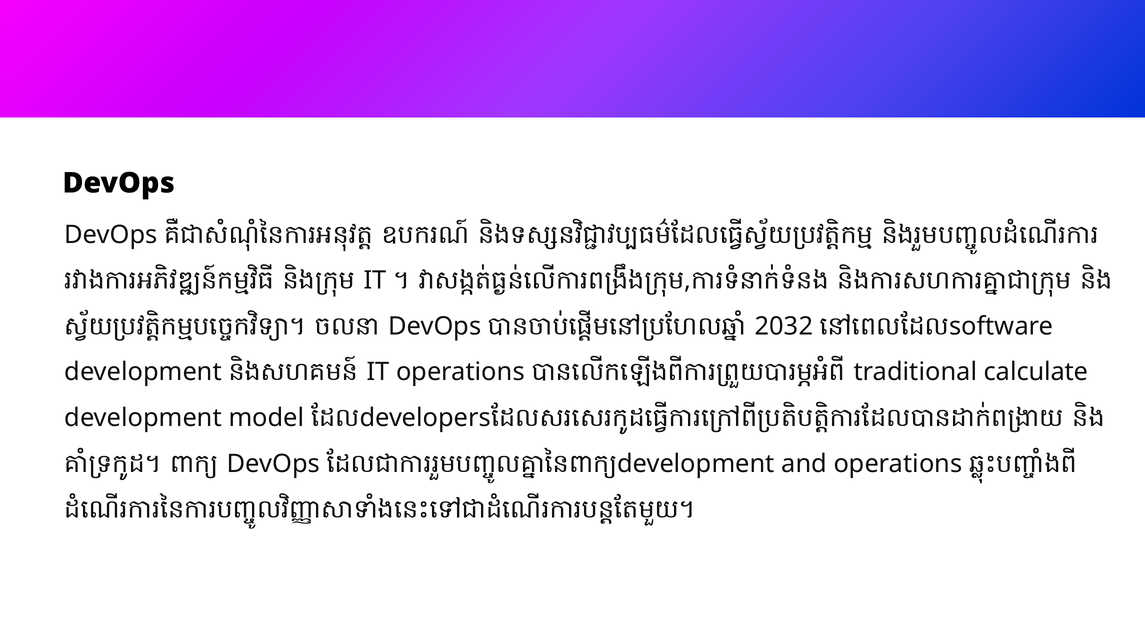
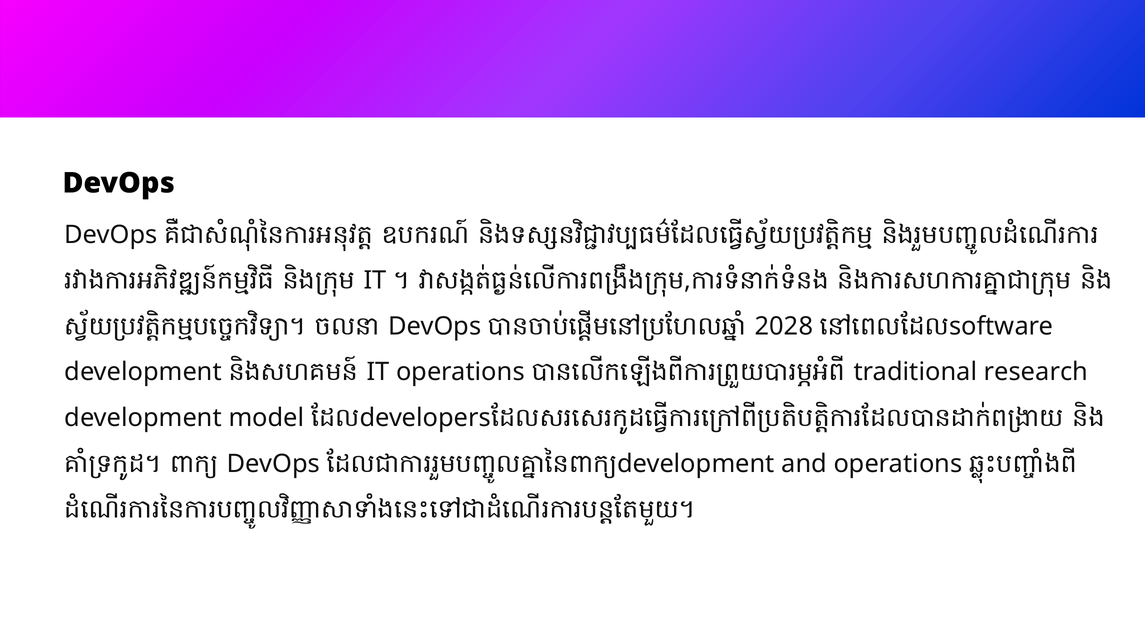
2032: 2032 -> 2028 (784, 326)
calculate: calculate -> research (1036, 372)
